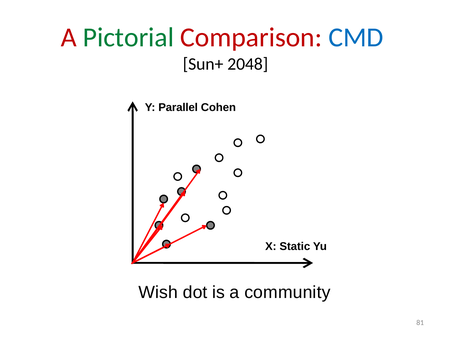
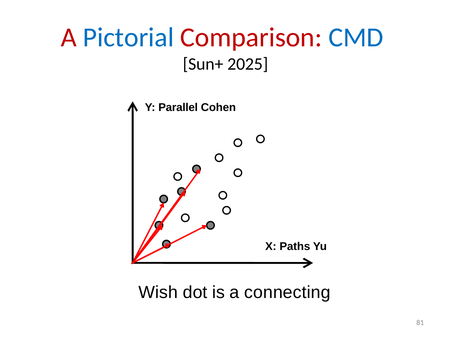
Pictorial colour: green -> blue (128, 38)
2048: 2048 -> 2025 (248, 64)
Static: Static -> Paths (295, 247)
community: community -> connecting (287, 293)
